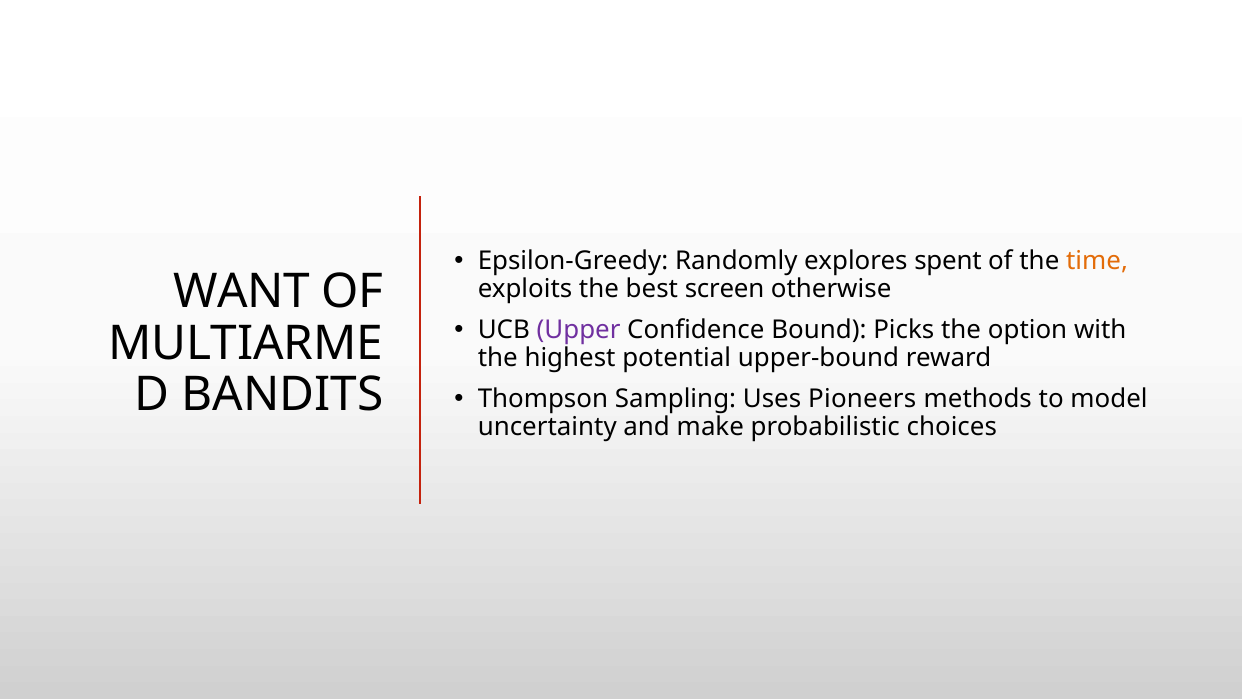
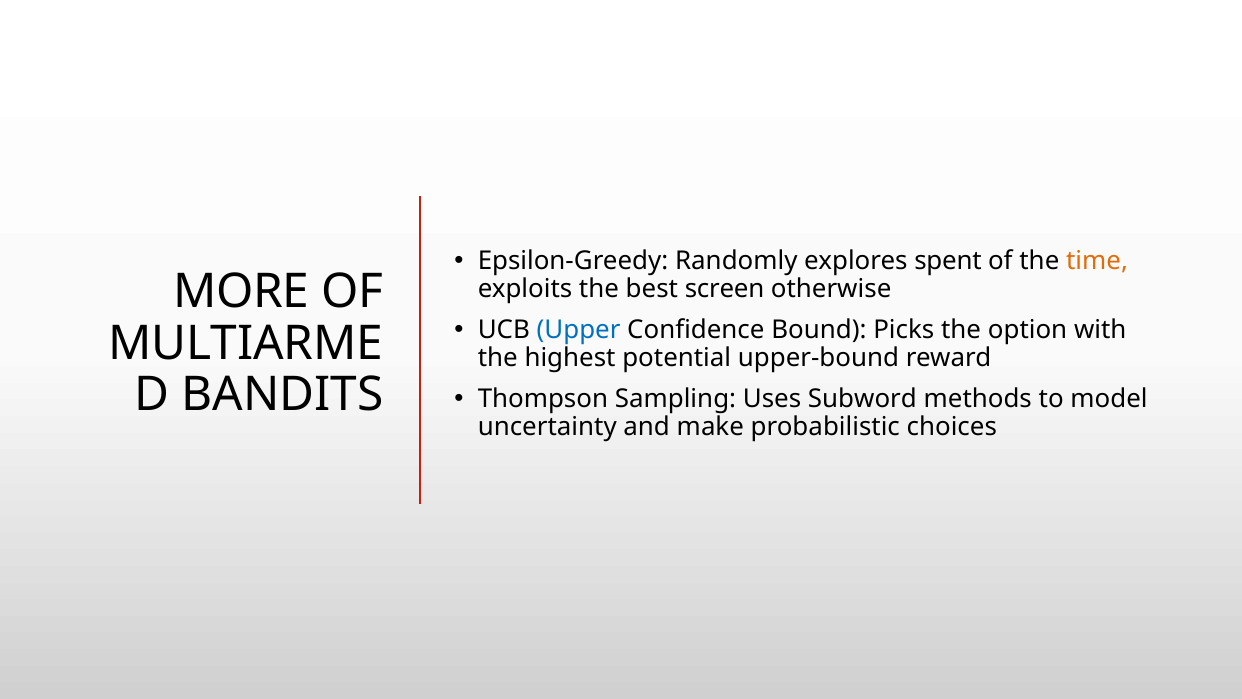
WANT: WANT -> MORE (242, 292)
Upper colour: purple -> blue (579, 329)
Pioneers: Pioneers -> Subword (862, 398)
